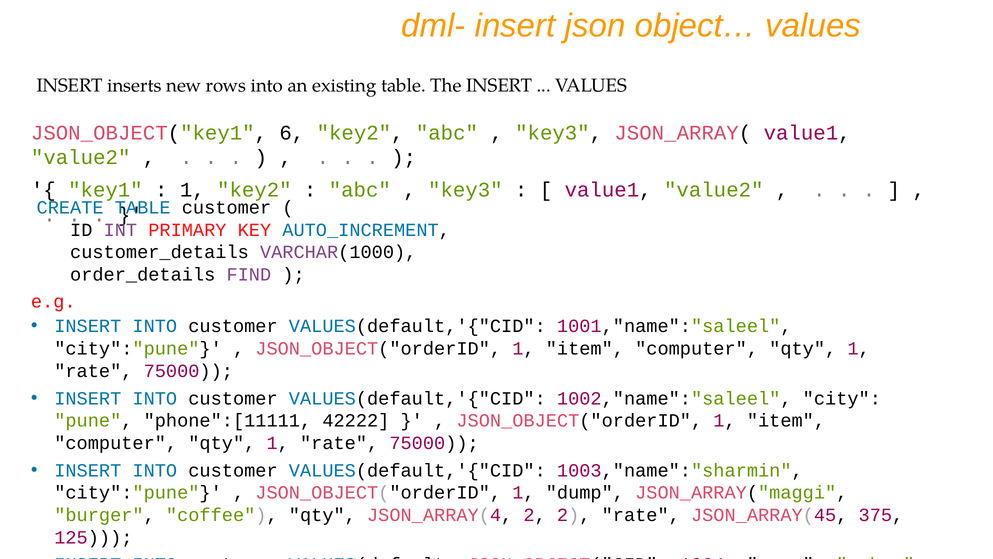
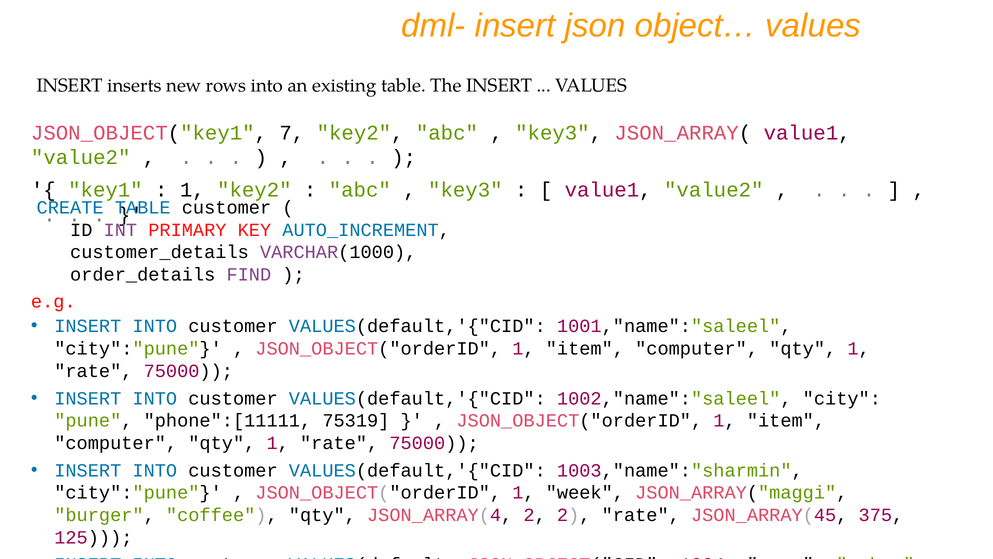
6: 6 -> 7 (292, 133)
42222: 42222 -> 75319 (356, 420)
dump: dump -> week (585, 492)
